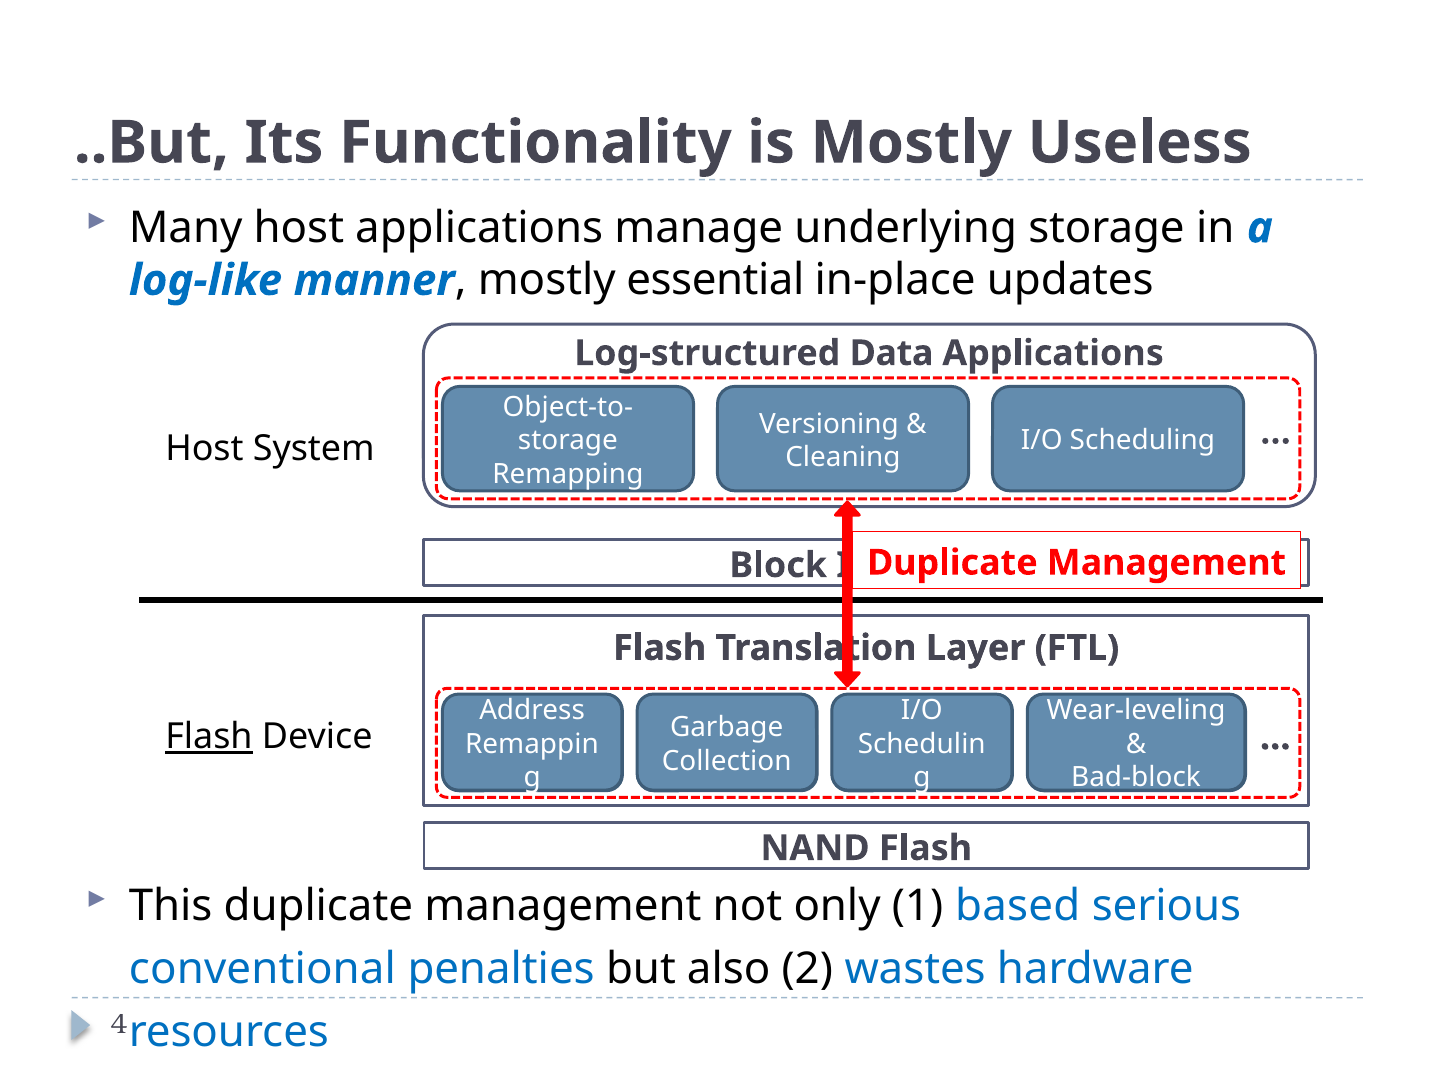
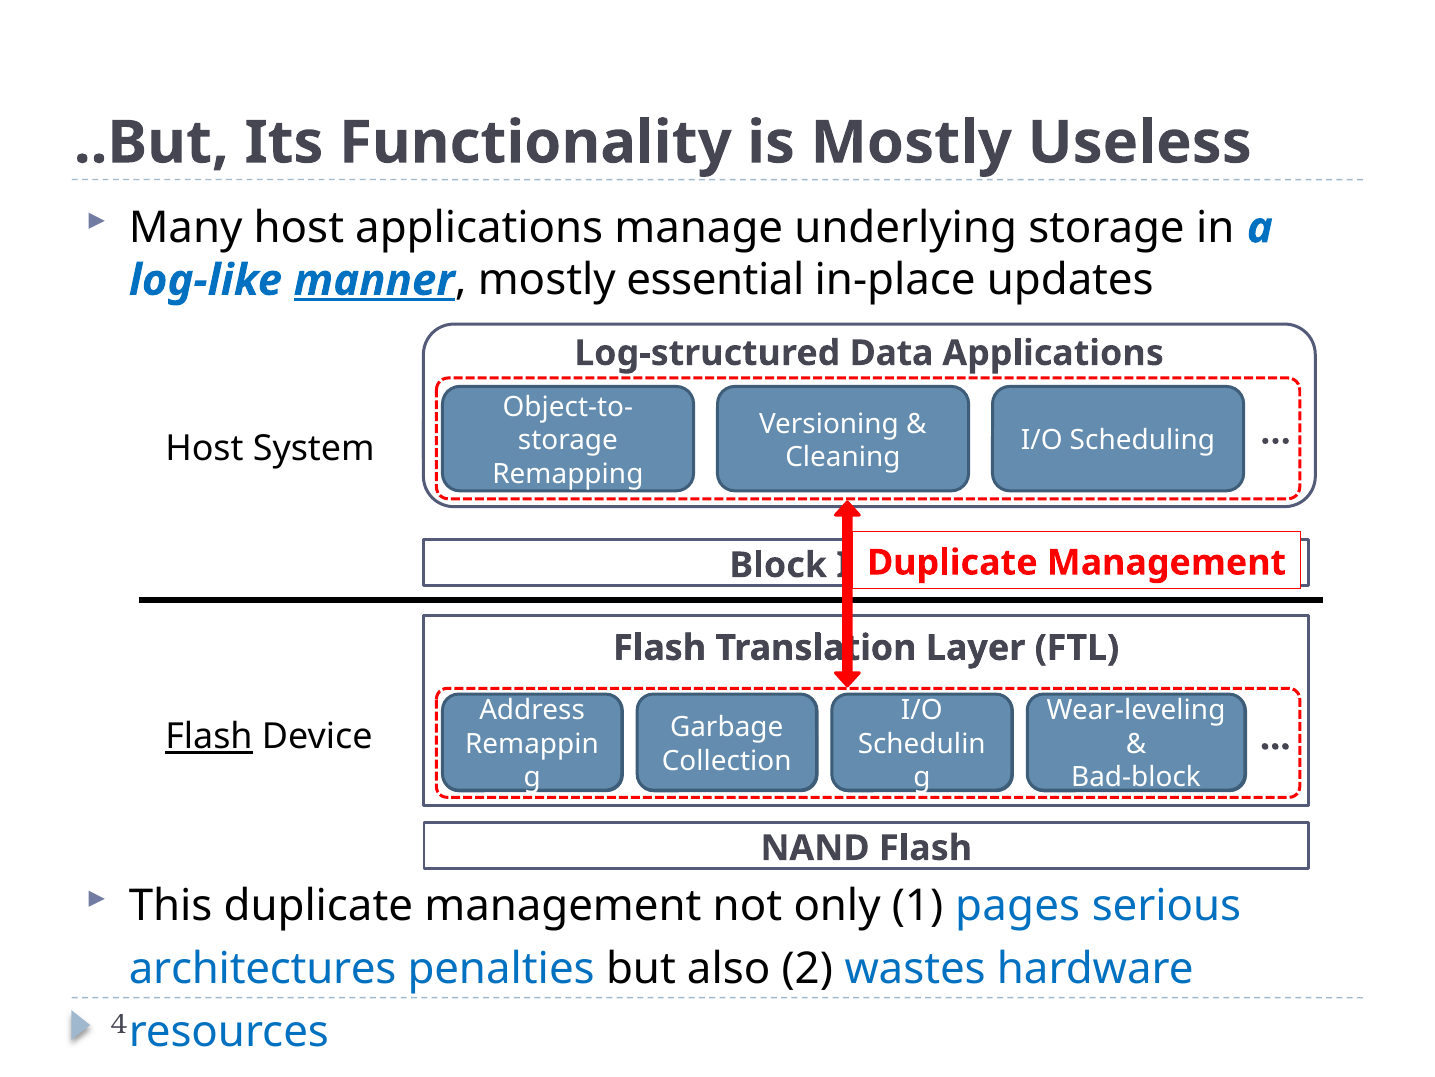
manner underline: none -> present (374, 280)
based: based -> pages (1018, 906)
conventional: conventional -> architectures (263, 969)
